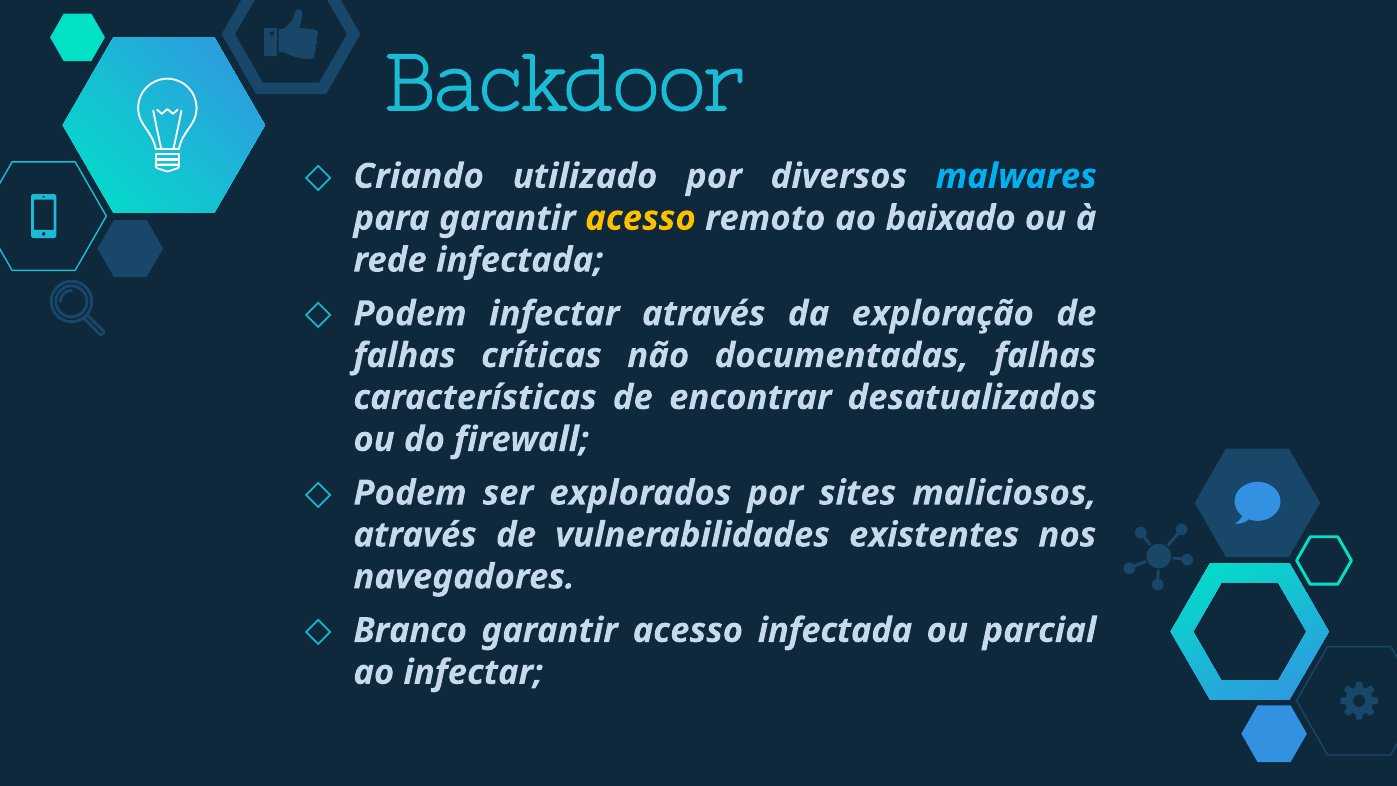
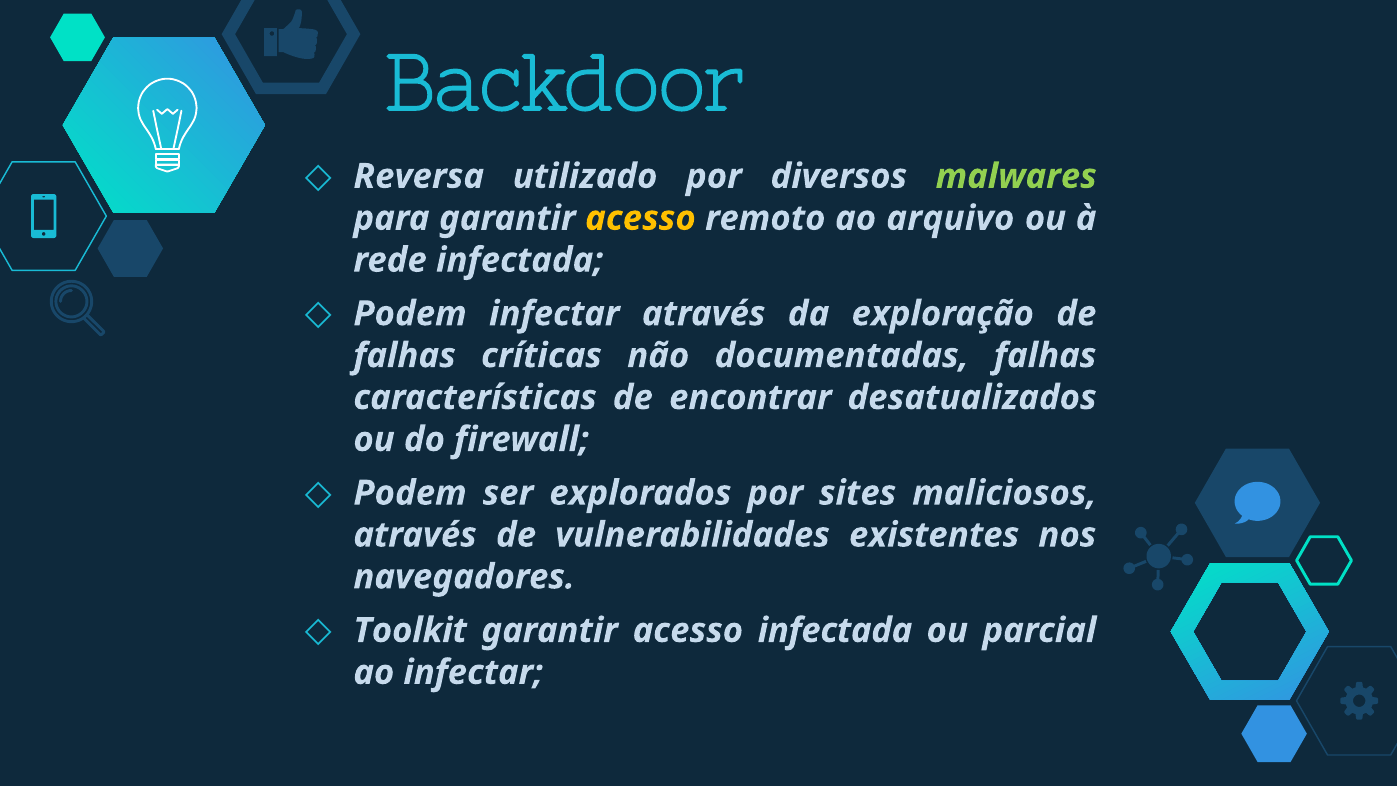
Criando: Criando -> Reversa (419, 176)
malwares colour: light blue -> light green (1016, 176)
baixado: baixado -> arquivo (950, 218)
Branco: Branco -> Toolkit (410, 630)
